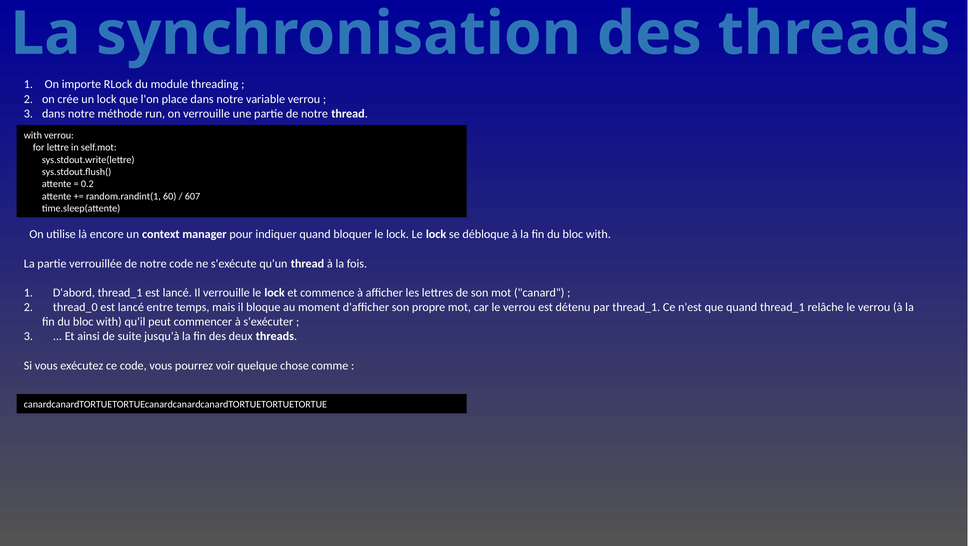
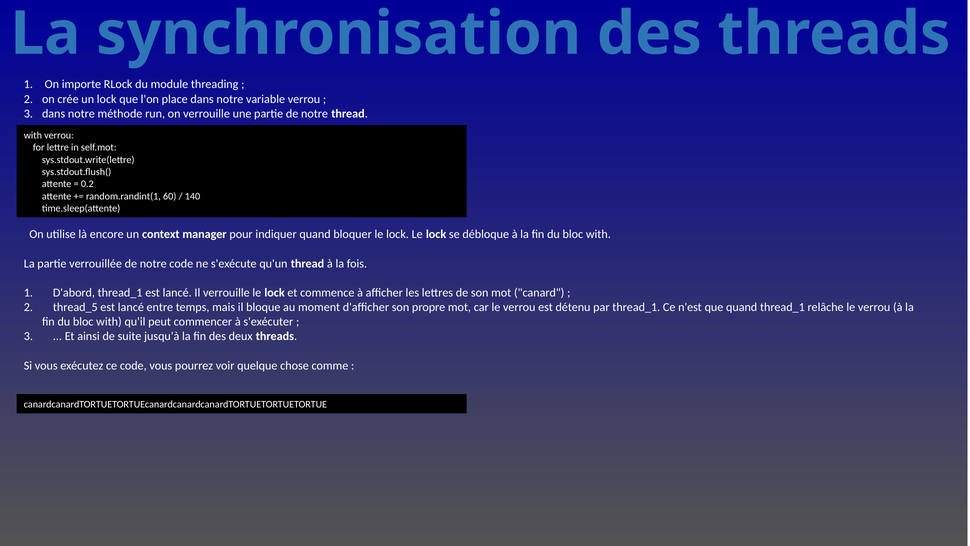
607: 607 -> 140 (192, 196)
thread_0: thread_0 -> thread_5 (75, 307)
